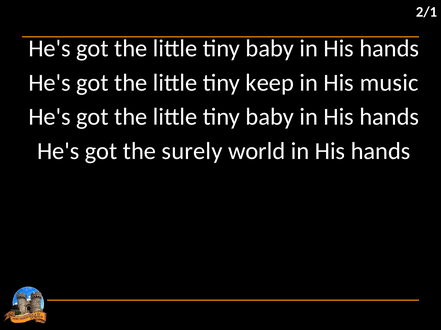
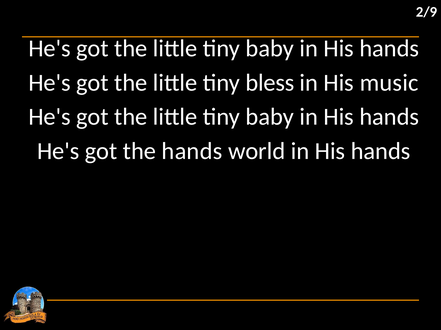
2/1: 2/1 -> 2/9 (427, 12)
keep: keep -> bless (270, 83)
the surely: surely -> hands (192, 151)
